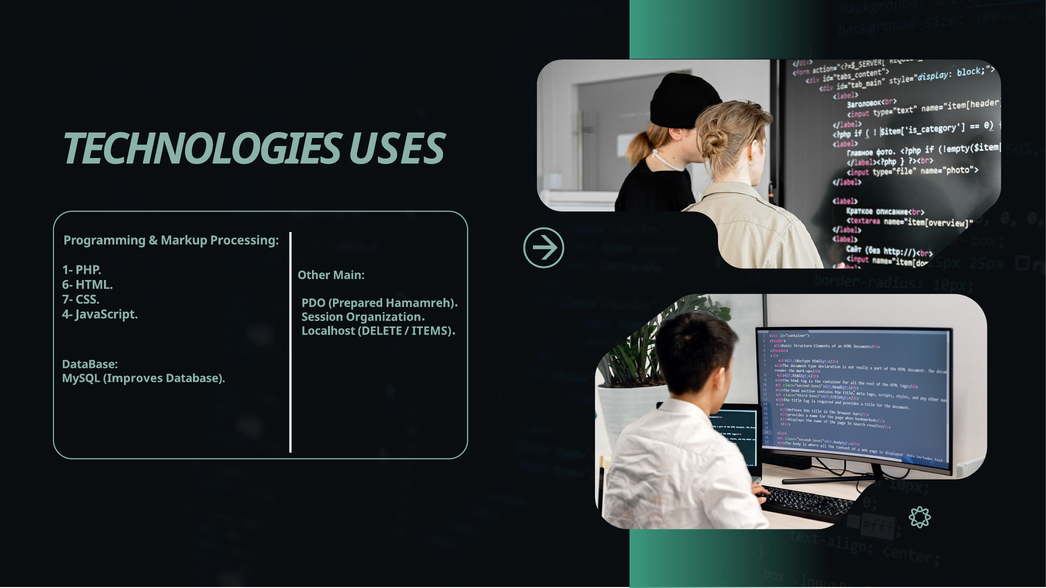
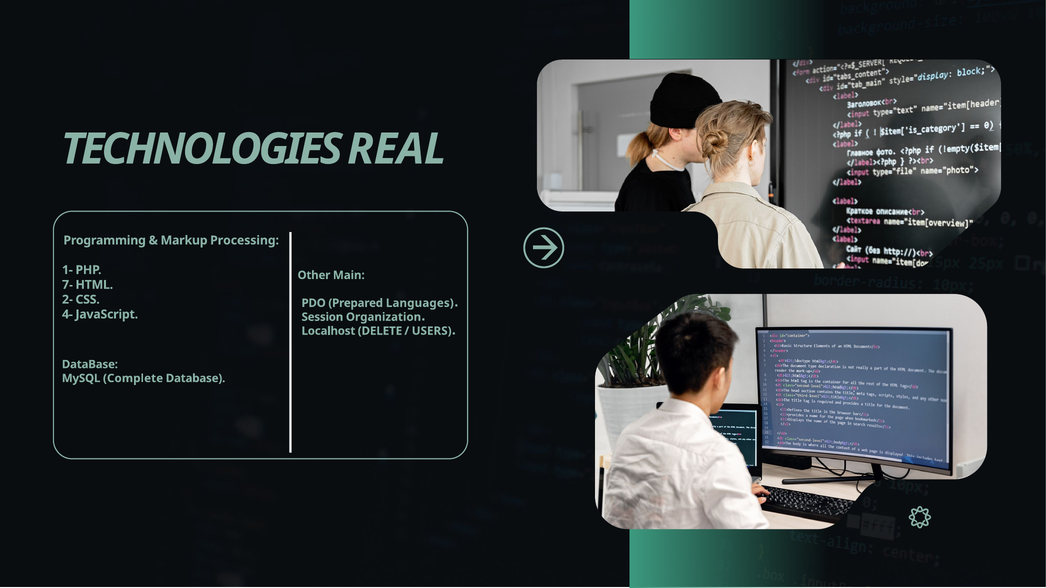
USES: USES -> REAL (397, 149)
6-: 6- -> 7- (67, 285)
7-: 7- -> 2- (67, 300)
Hamamreh: Hamamreh -> Languages (420, 303)
ITEMS: ITEMS -> USERS (432, 331)
Improves: Improves -> Complete (133, 379)
